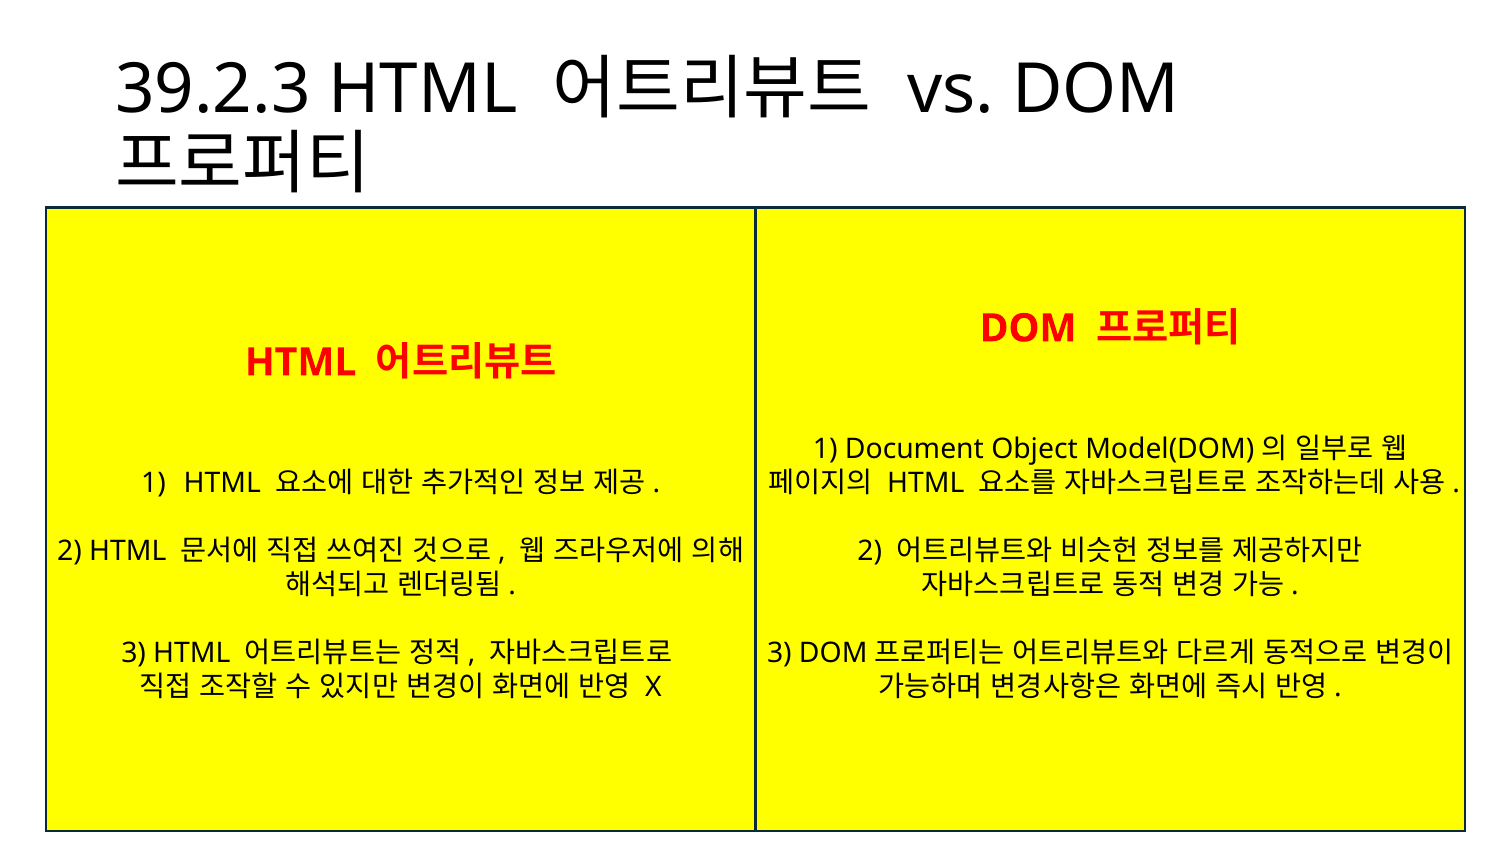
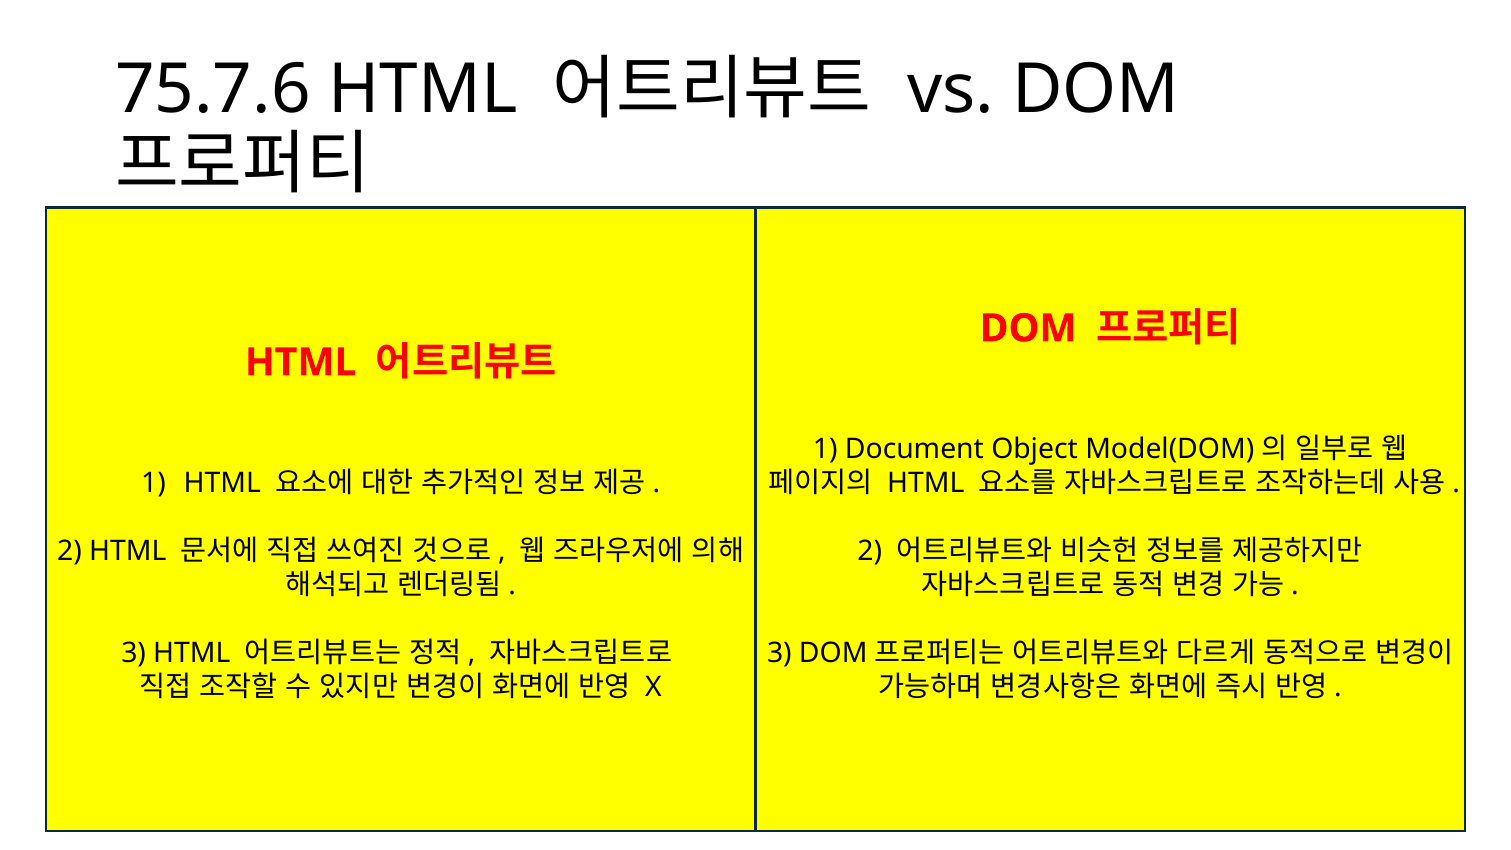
39.2.3: 39.2.3 -> 75.7.6 (213, 90)
